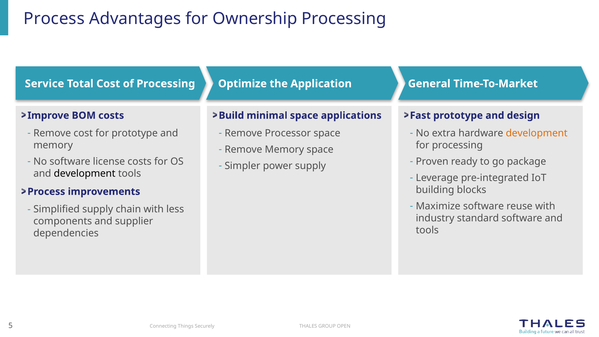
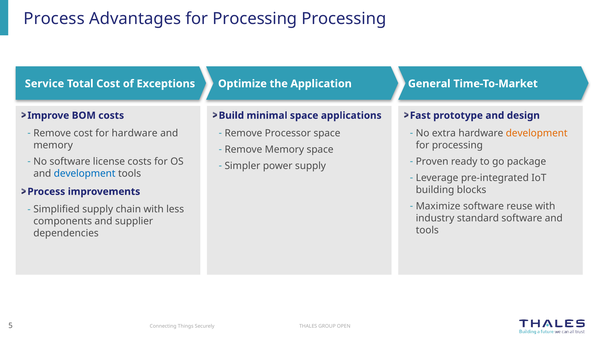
Advantages for Ownership: Ownership -> Processing (255, 19)
of Processing: Processing -> Exceptions (166, 84)
for prototype: prototype -> hardware (135, 133)
development colour: black -> blue (85, 173)
